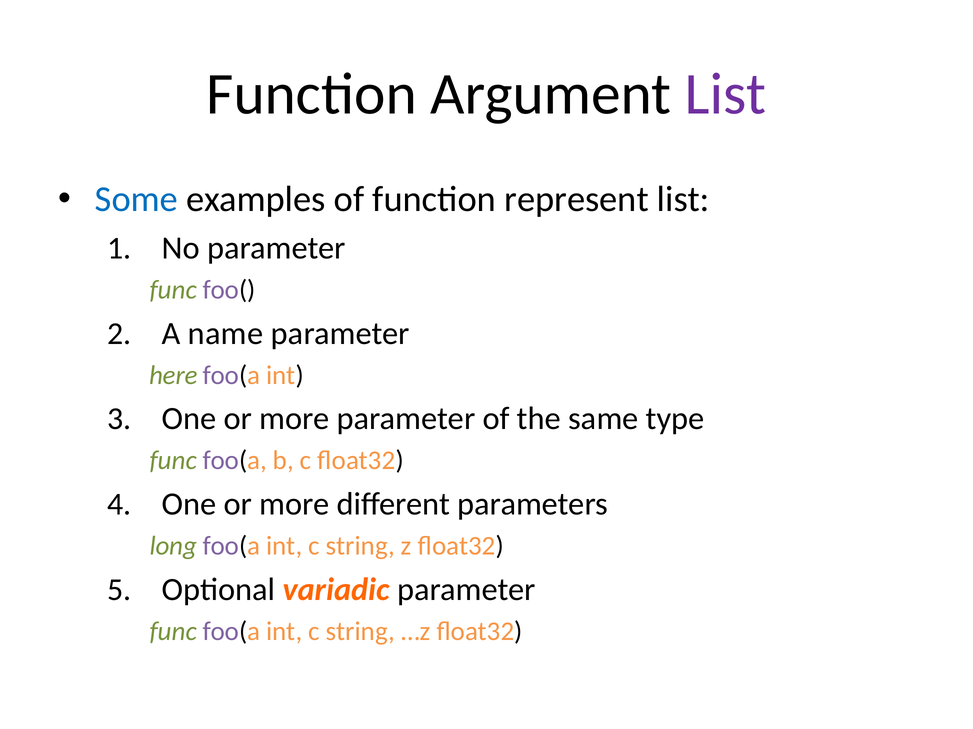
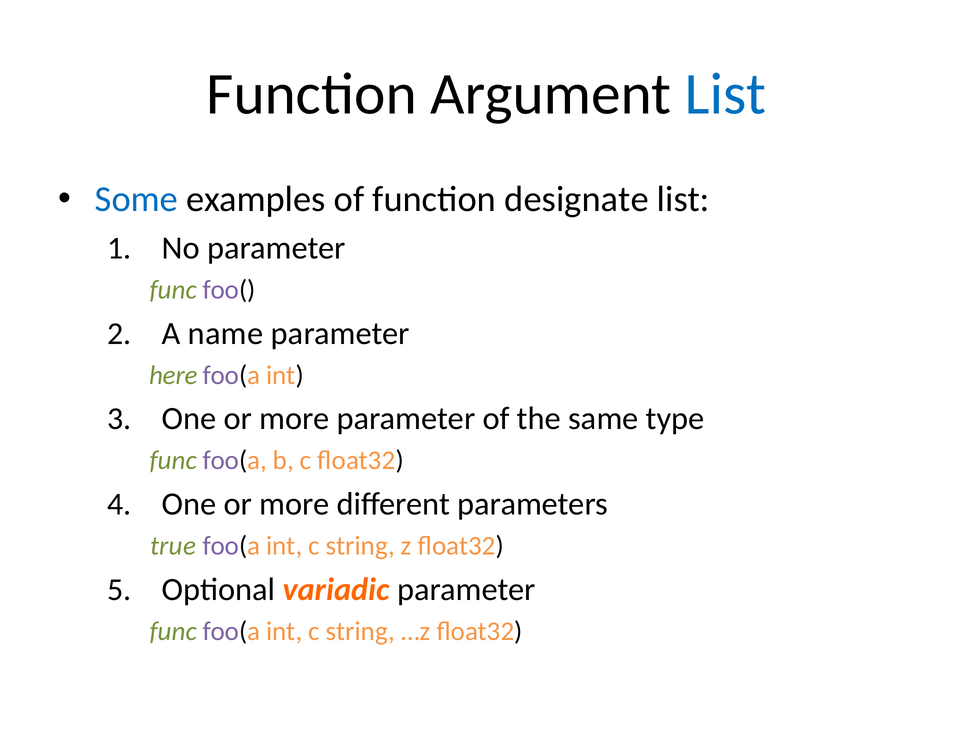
List colour: purple -> blue (725, 94)
represent: represent -> designate (577, 200)
long: long -> true (173, 546)
